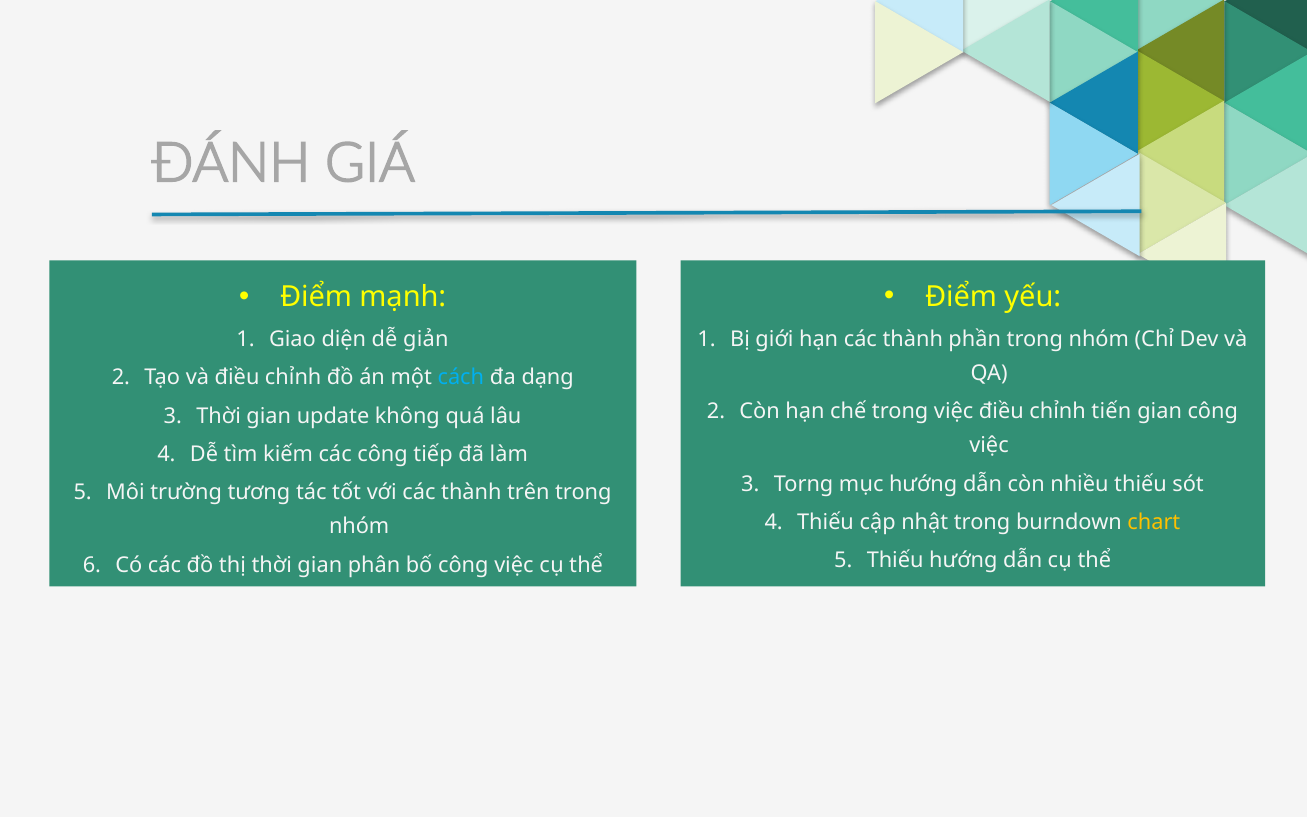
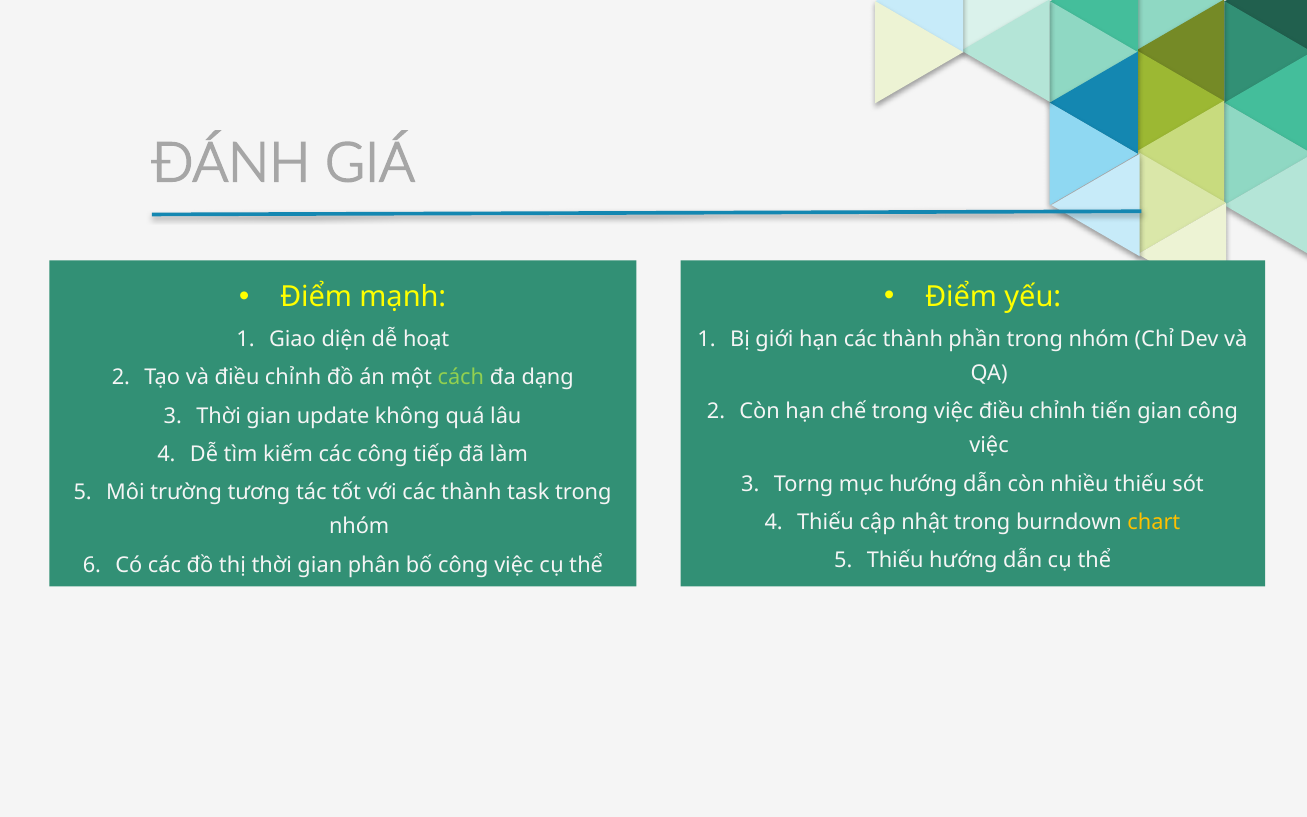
giản: giản -> hoạt (426, 339)
cách colour: light blue -> light green (461, 378)
trên: trên -> task (528, 493)
